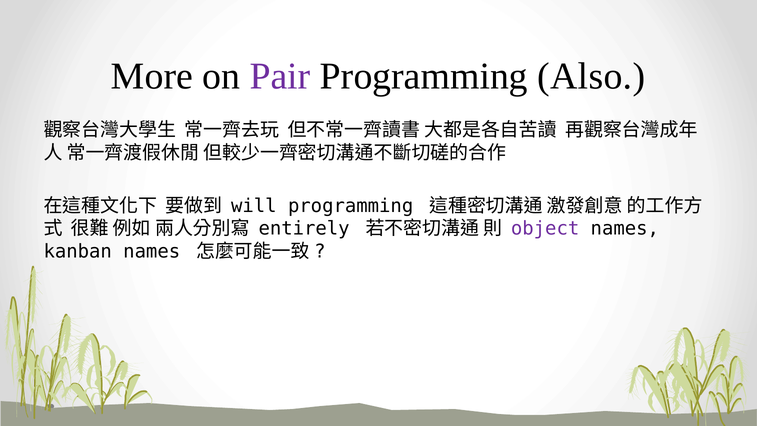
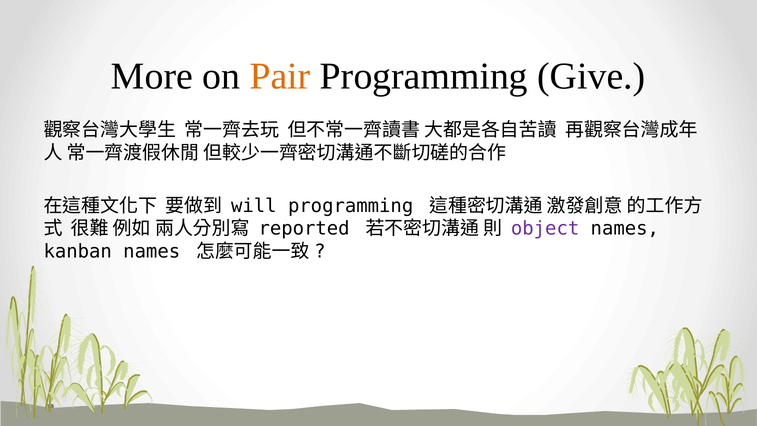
Pair colour: purple -> orange (280, 76)
Also: Also -> Give (591, 76)
entirely: entirely -> reported (304, 229)
